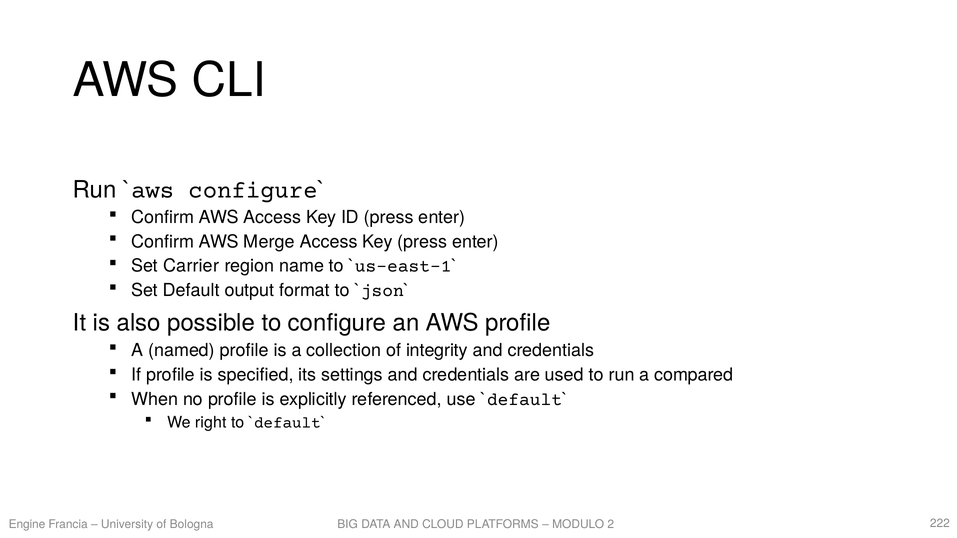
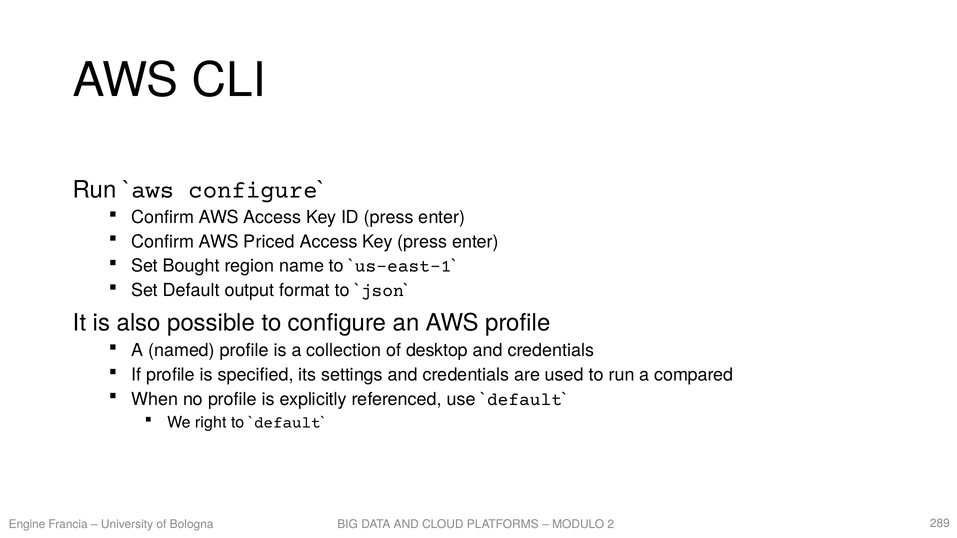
Merge: Merge -> Priced (269, 242)
Carrier: Carrier -> Bought (191, 266)
integrity: integrity -> desktop (437, 351)
222: 222 -> 289 (940, 523)
